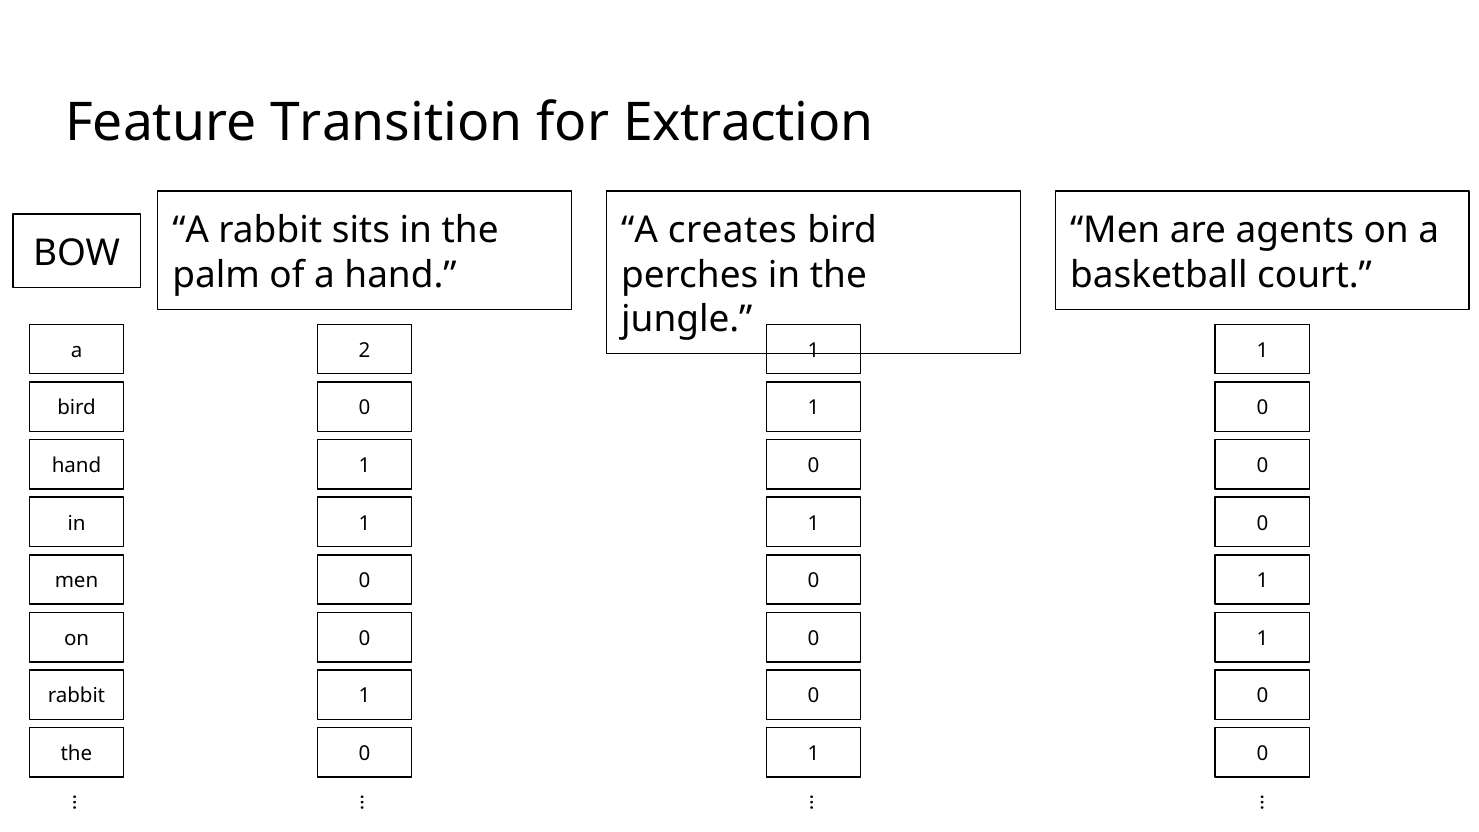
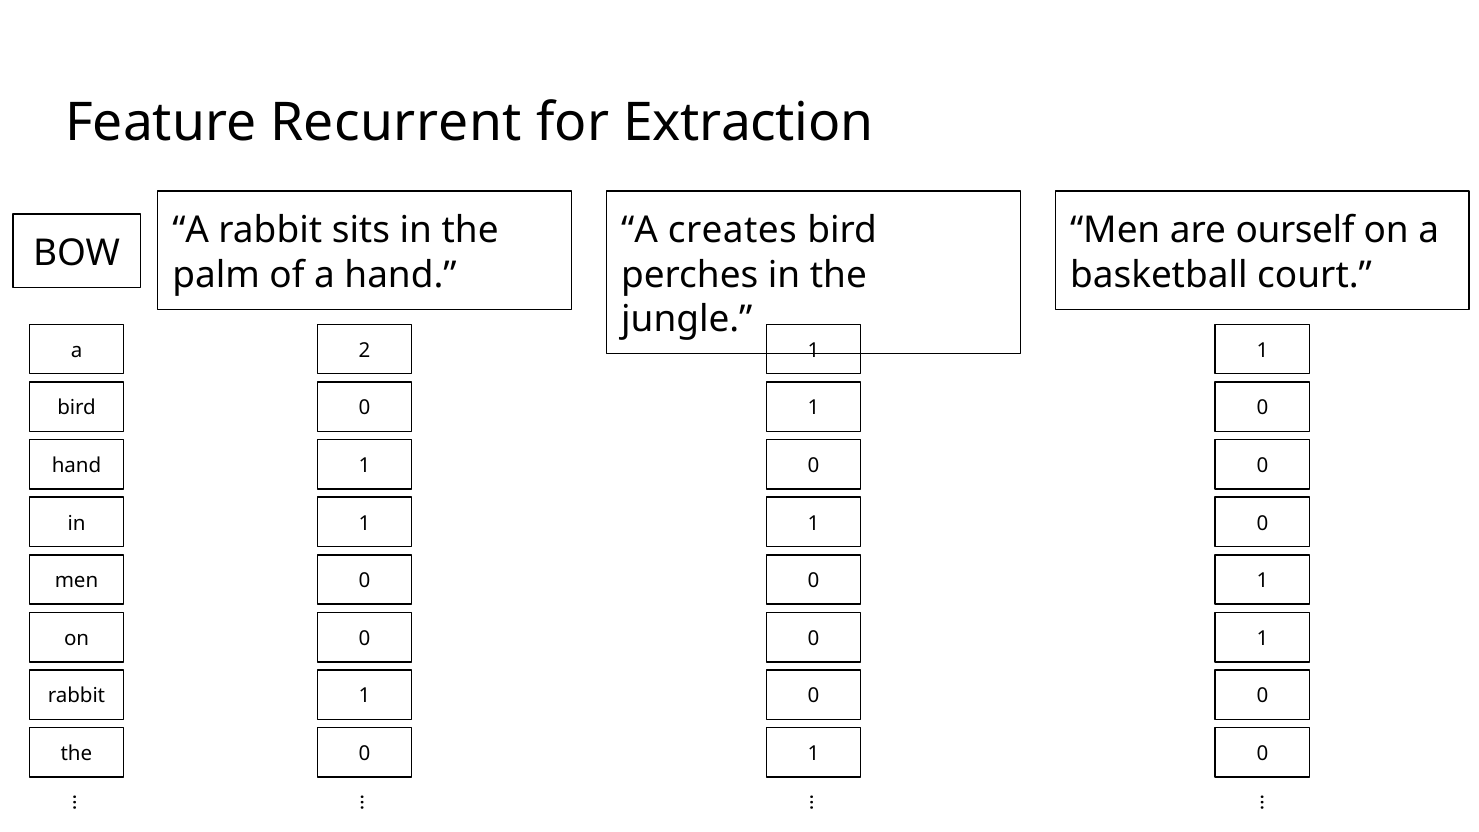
Transition: Transition -> Recurrent (396, 123)
agents: agents -> ourself (1295, 231)
